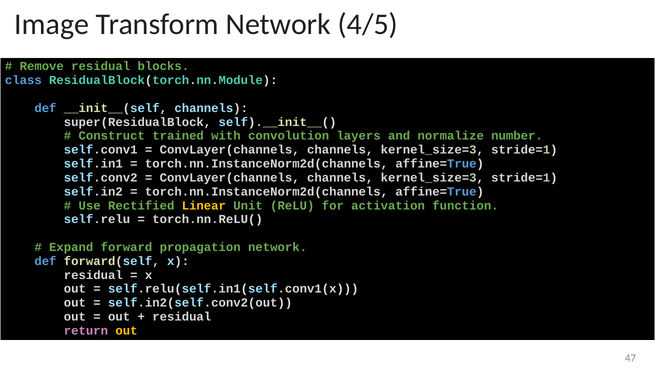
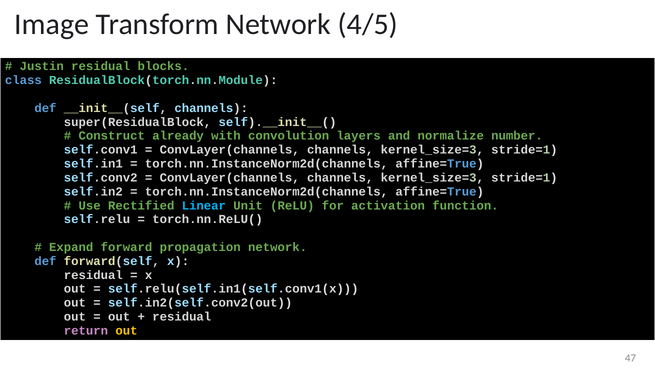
Remove: Remove -> Justin (42, 66)
trained: trained -> already (178, 136)
Linear colour: yellow -> light blue (204, 206)
